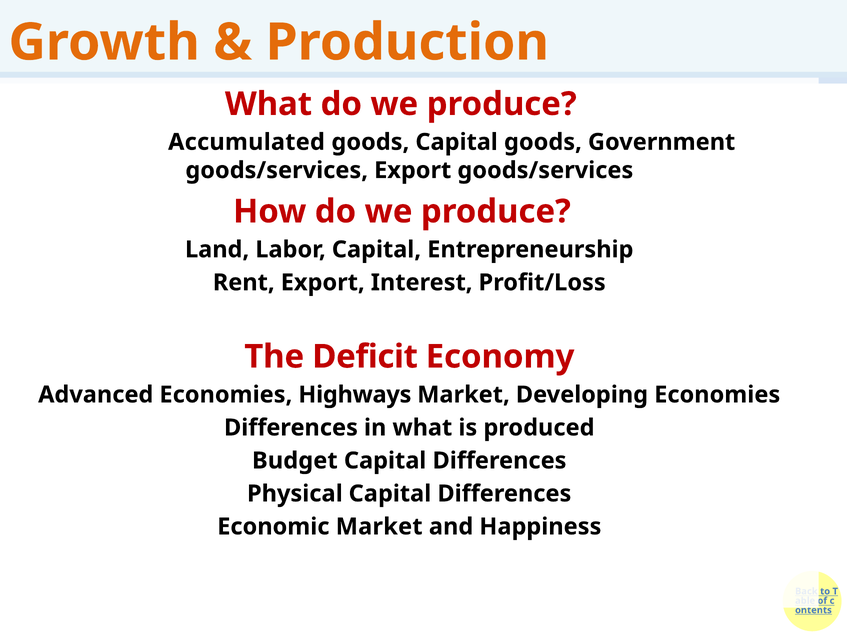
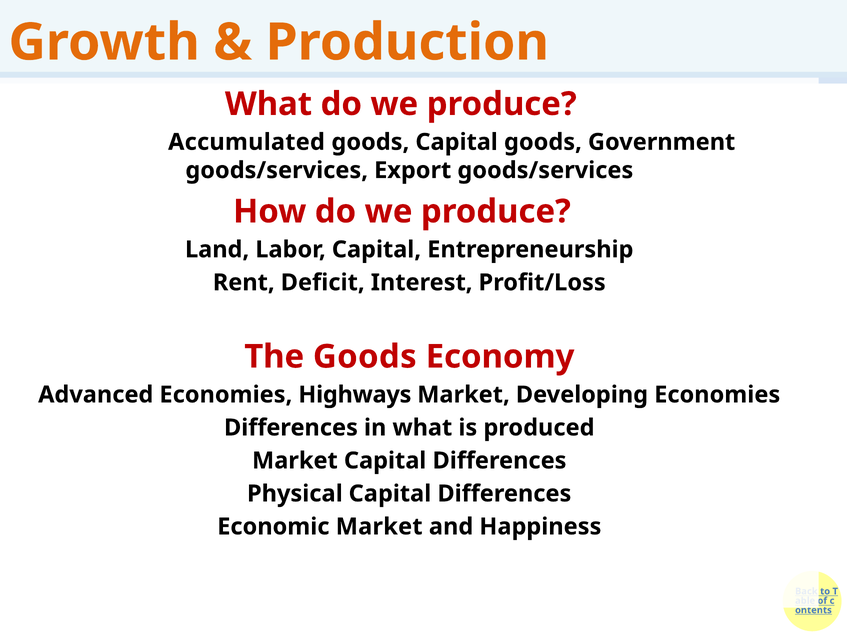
Rent Export: Export -> Deficit (323, 282)
The Deficit: Deficit -> Goods (365, 356)
Budget: Budget -> Market (295, 460)
